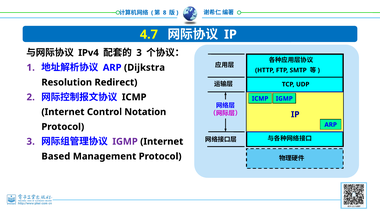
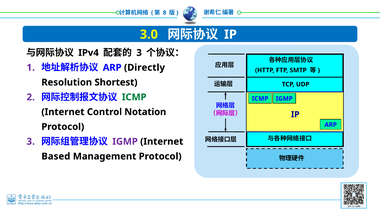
4.7: 4.7 -> 3.0 (149, 34)
Dijkstra: Dijkstra -> Directly (144, 67)
Redirect: Redirect -> Shortest (116, 82)
ICMP colour: black -> green (134, 97)
